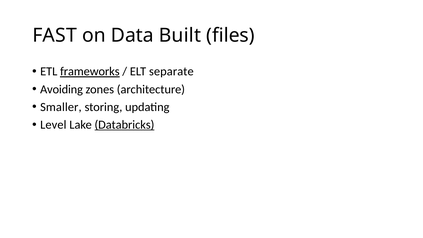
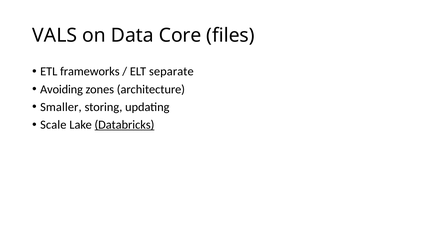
FAST: FAST -> VALS (55, 36)
Built: Built -> Core (180, 36)
frameworks underline: present -> none (90, 72)
Level: Level -> Scale (53, 125)
